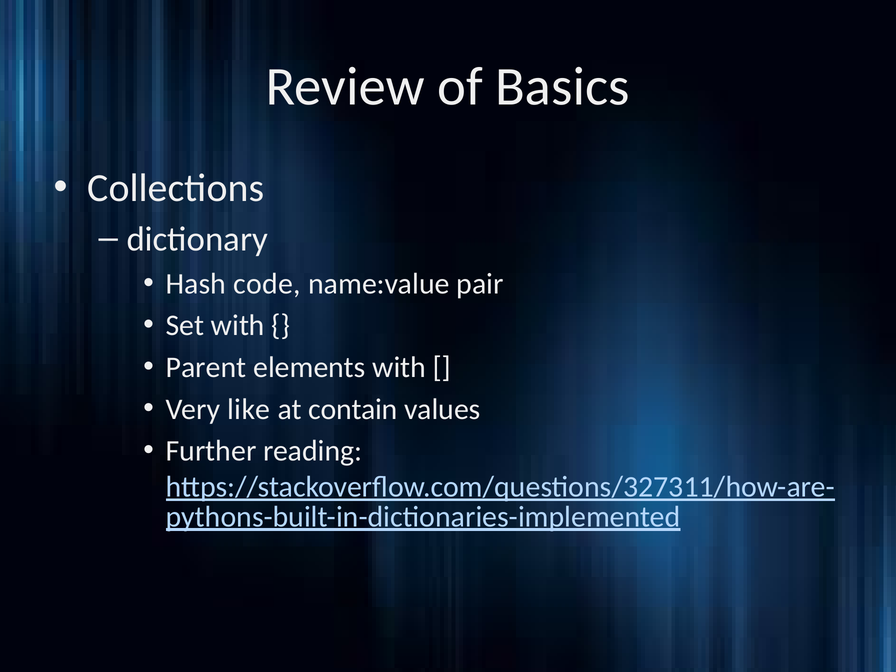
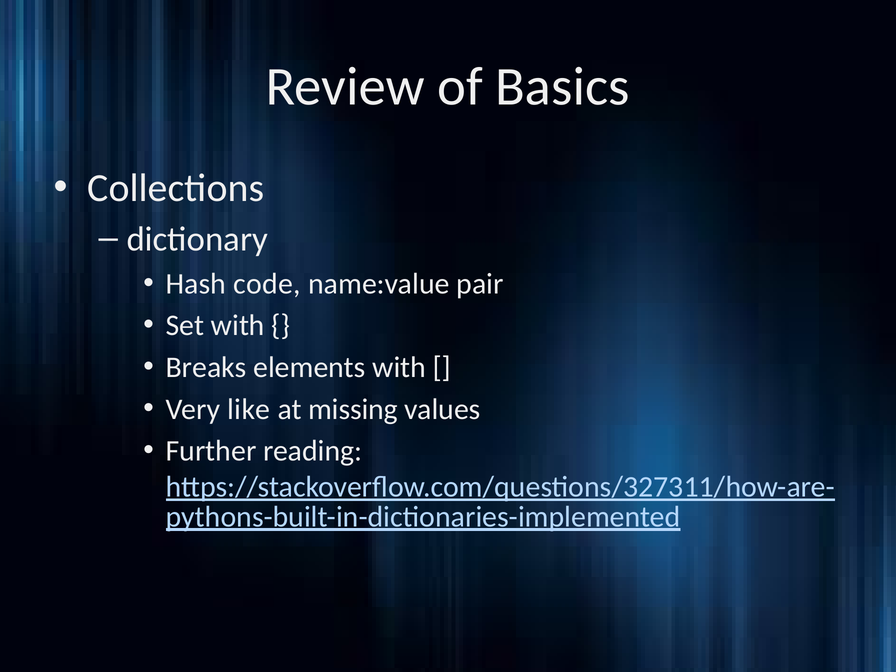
Parent: Parent -> Breaks (206, 367)
contain: contain -> missing (353, 409)
